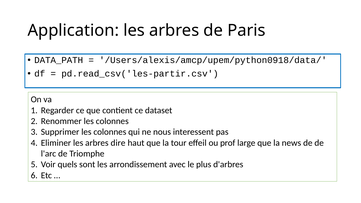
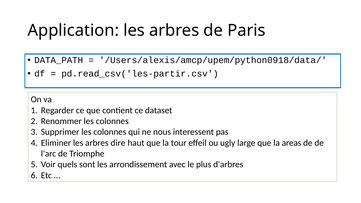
prof: prof -> ugly (228, 143)
news: news -> areas (292, 143)
